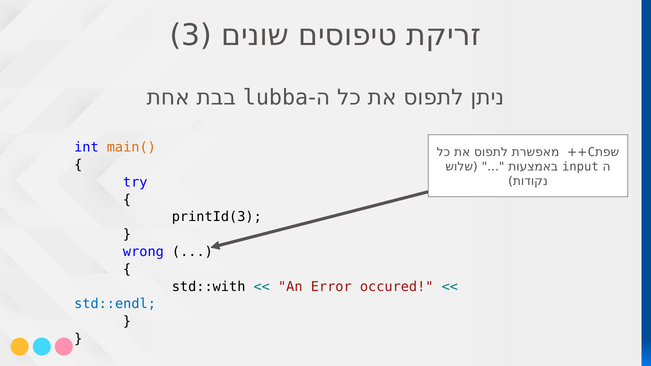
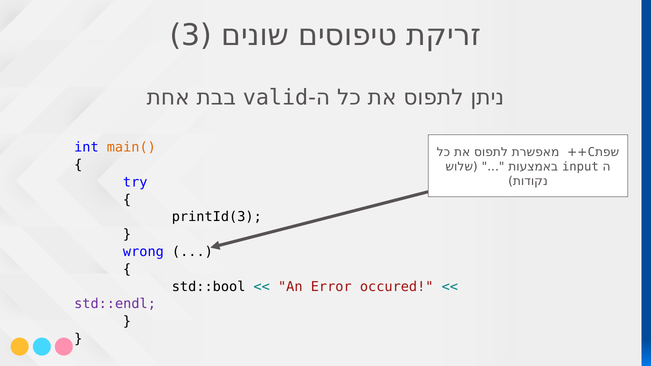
lubba: lubba -> valid (275, 98)
std::with: std::with -> std::bool (209, 287)
std::endl colour: blue -> purple (115, 304)
